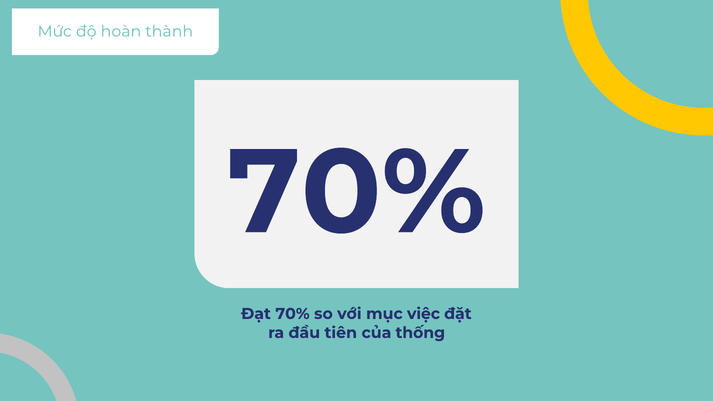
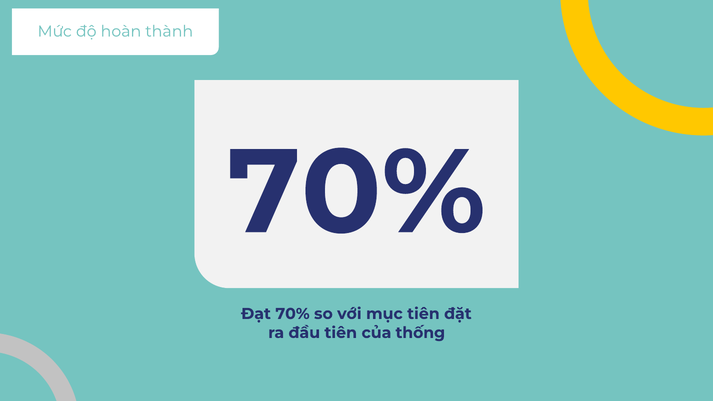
mục việc: việc -> tiên (423, 314)
